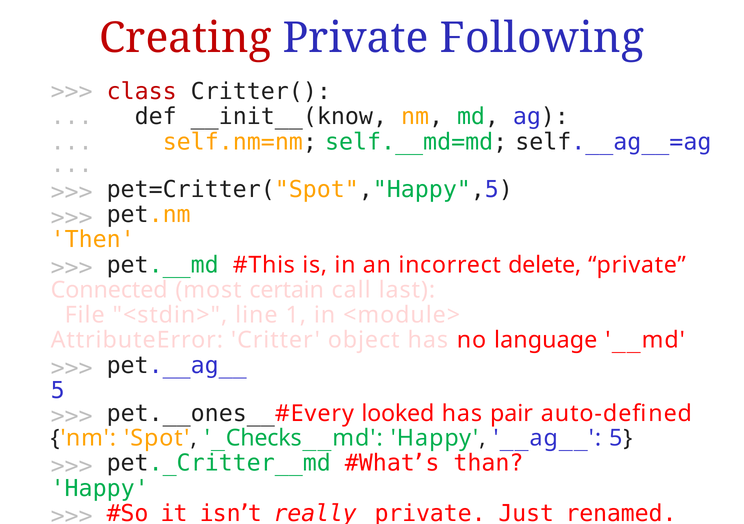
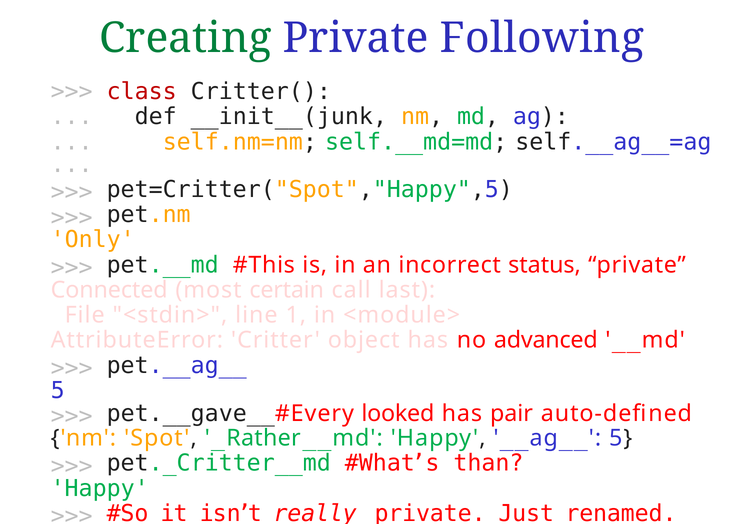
Creating colour: red -> green (185, 38)
__init__(know: __init__(know -> __init__(junk (289, 117)
Then: Then -> Only (93, 240)
delete: delete -> status (545, 265)
language: language -> advanced (546, 340)
pet.__ones__: pet.__ones__ -> pet.__gave__ (191, 413)
Checks: Checks -> Rather (263, 438)
